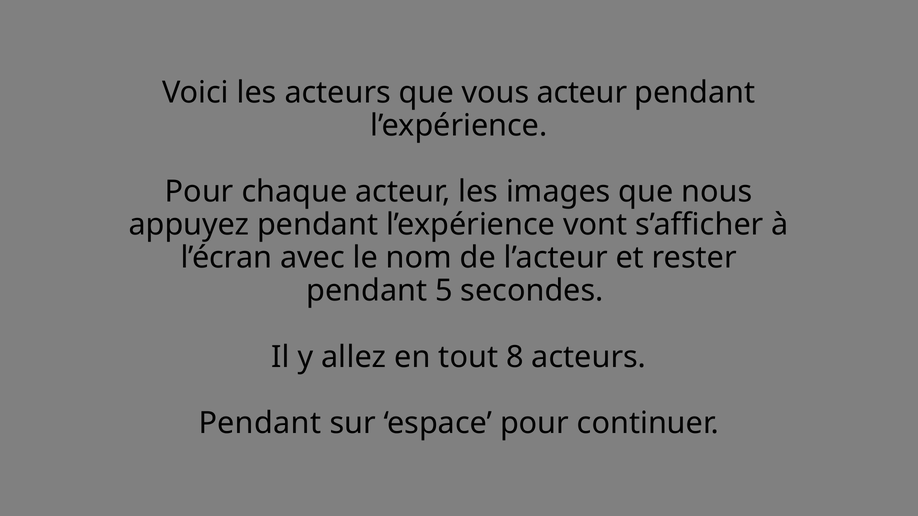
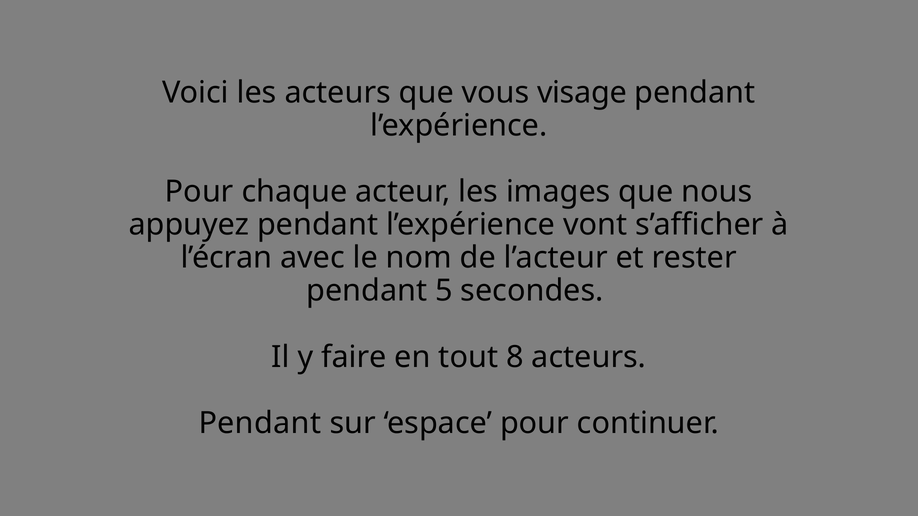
vous acteur: acteur -> visage (582, 93)
allez: allez -> faire (354, 357)
